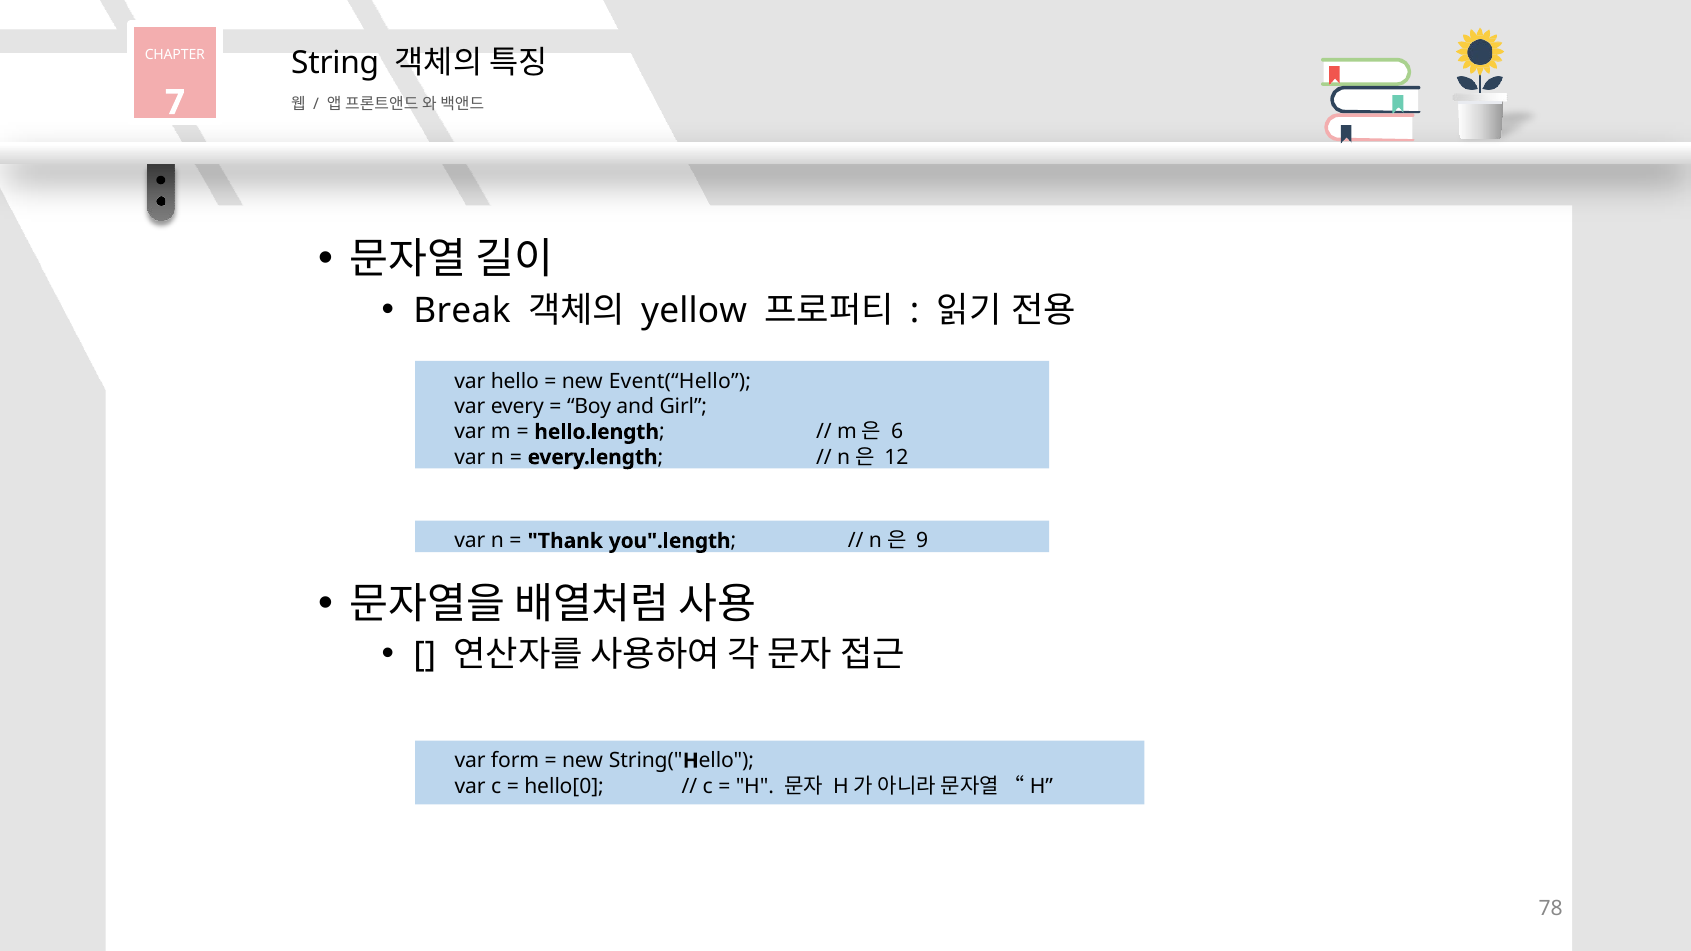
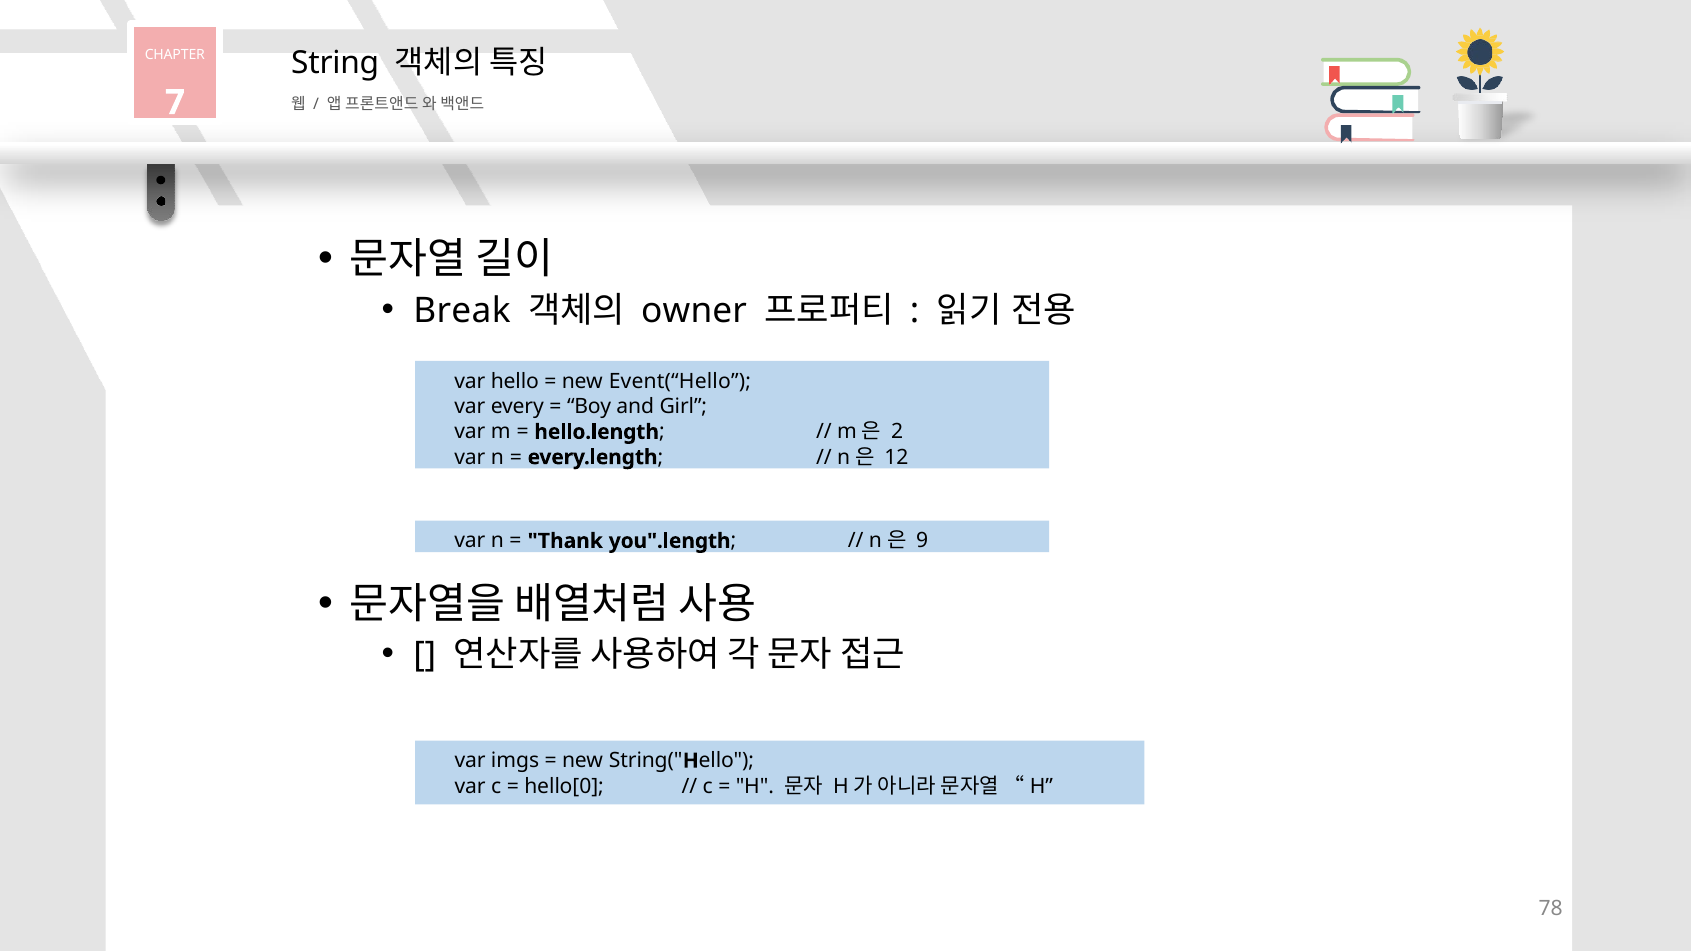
yellow: yellow -> owner (694, 311)
6: 6 -> 2 (897, 432)
form: form -> imgs (515, 761)
